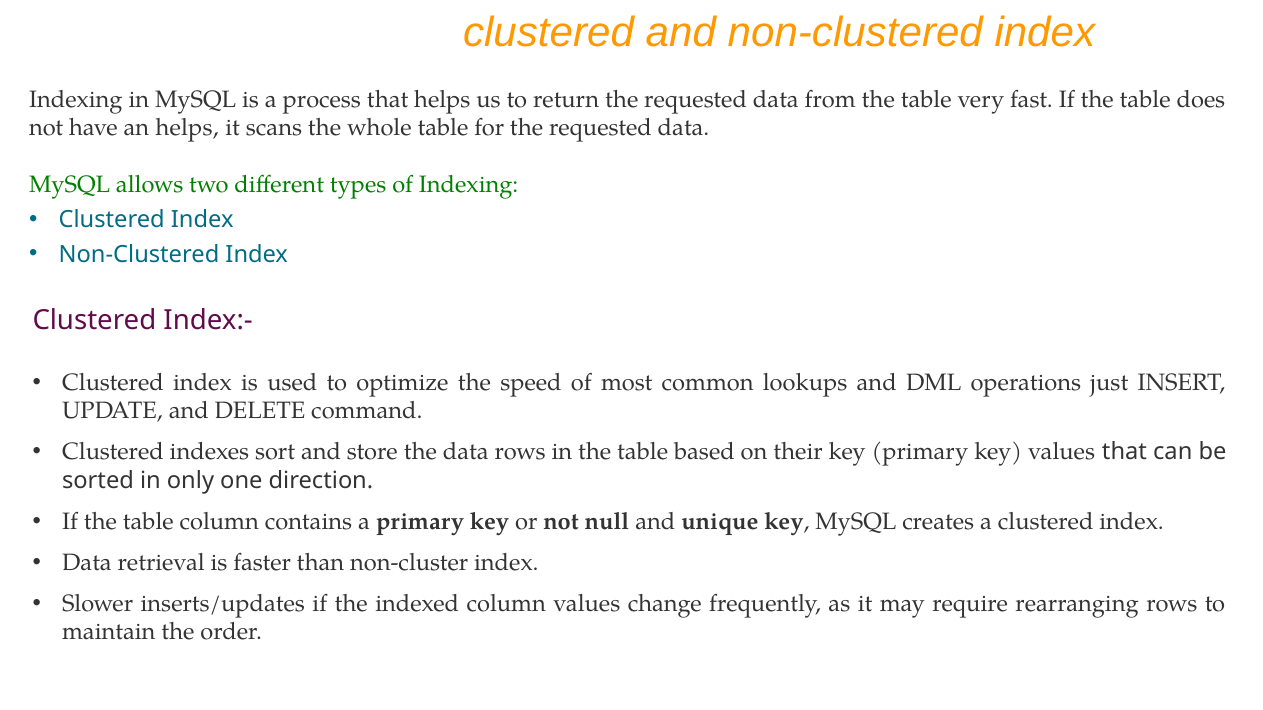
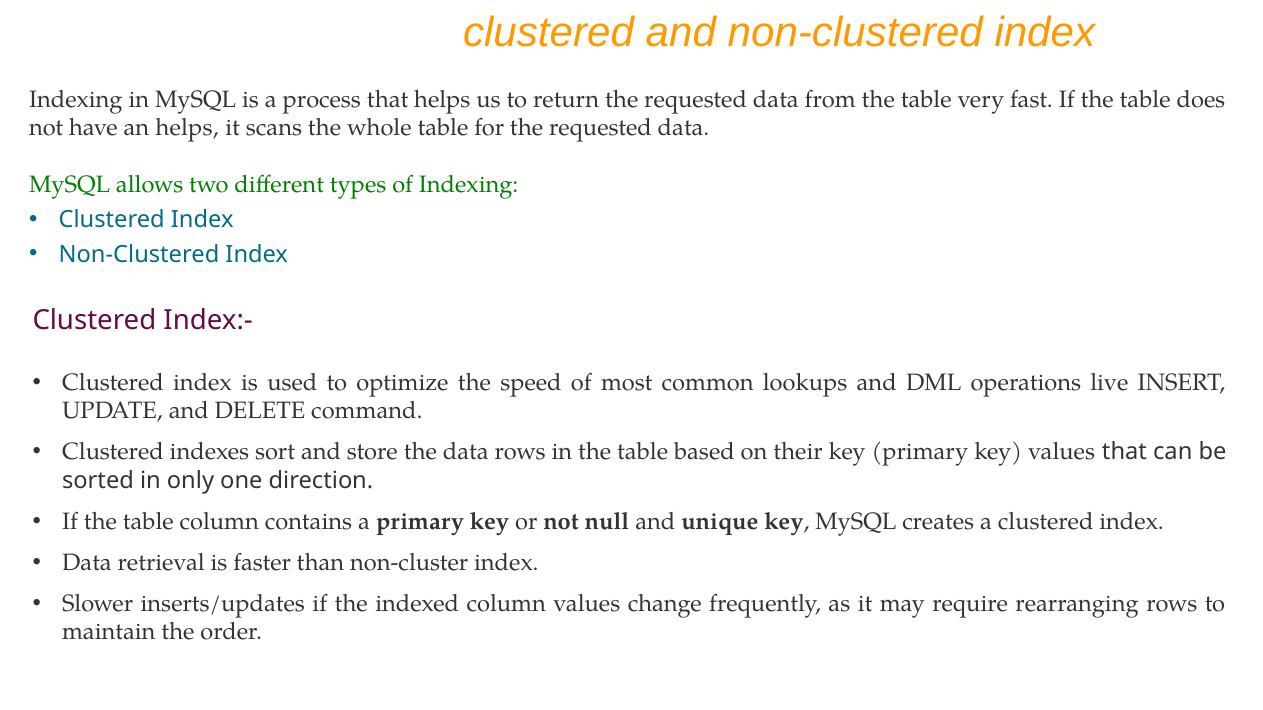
just: just -> live (1109, 383)
